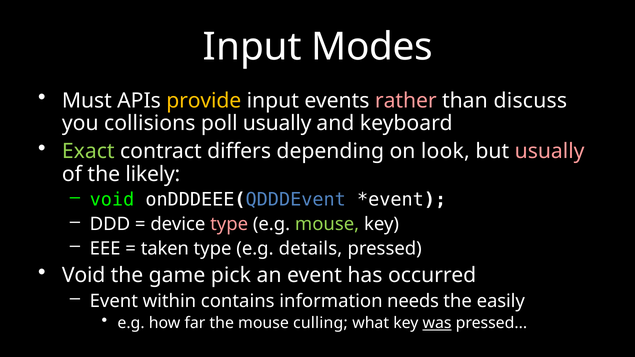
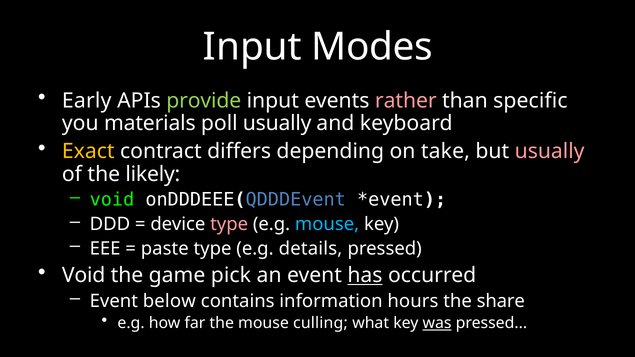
Must: Must -> Early (87, 101)
provide colour: yellow -> light green (204, 101)
discuss: discuss -> specific (530, 101)
collisions: collisions -> materials (150, 124)
Exact colour: light green -> yellow (88, 151)
look: look -> take (445, 151)
mouse colour: light green -> light blue (327, 224)
taken: taken -> paste (165, 249)
has underline: none -> present (365, 276)
within: within -> below (169, 301)
needs: needs -> hours (413, 301)
easily: easily -> share (501, 301)
